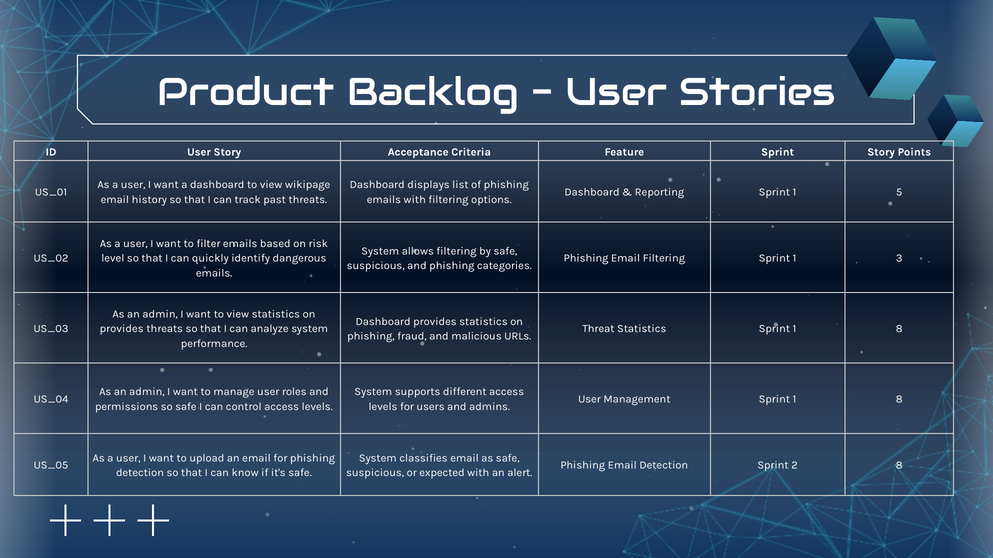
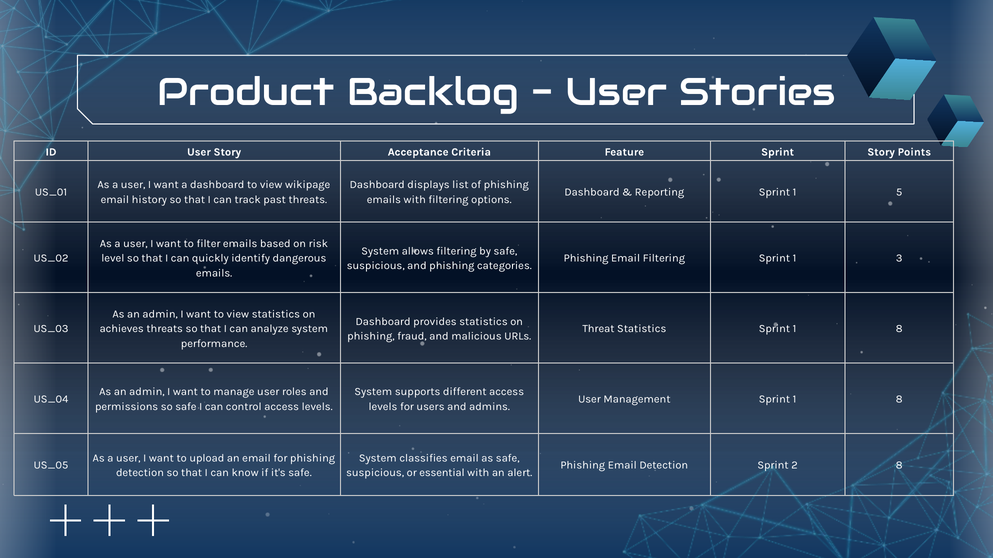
provides: provides -> achieves (122, 329)
expected: expected -> essential (442, 473)
